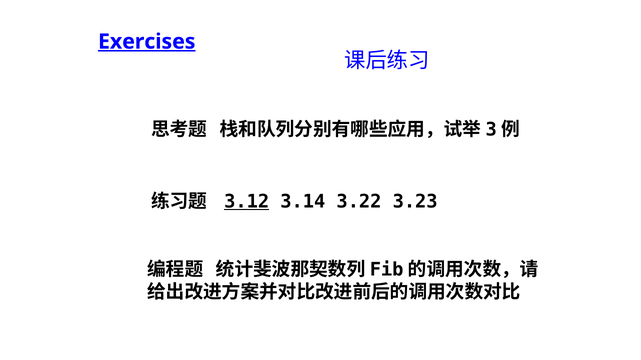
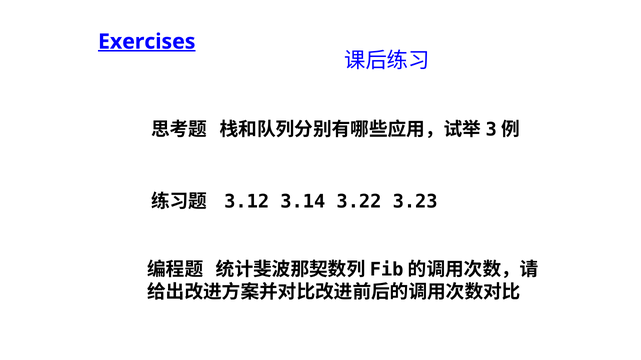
3.12 underline: present -> none (247, 202)
